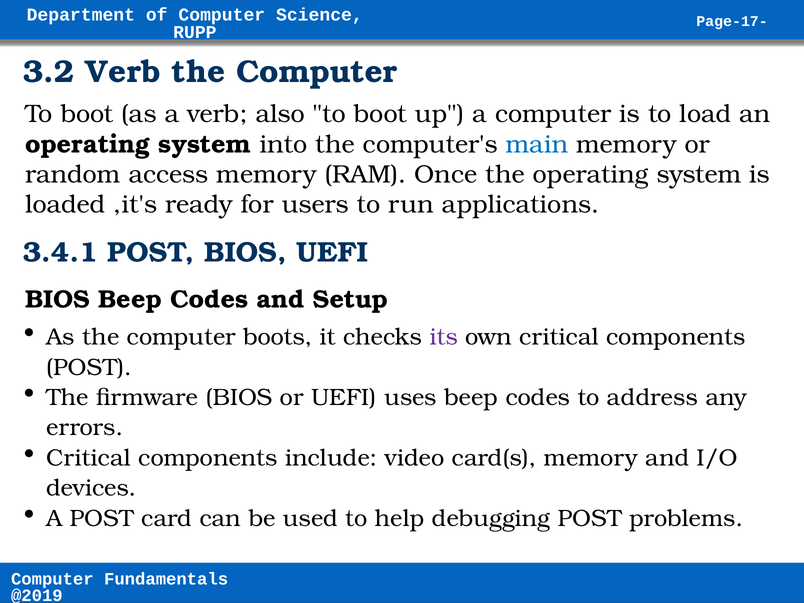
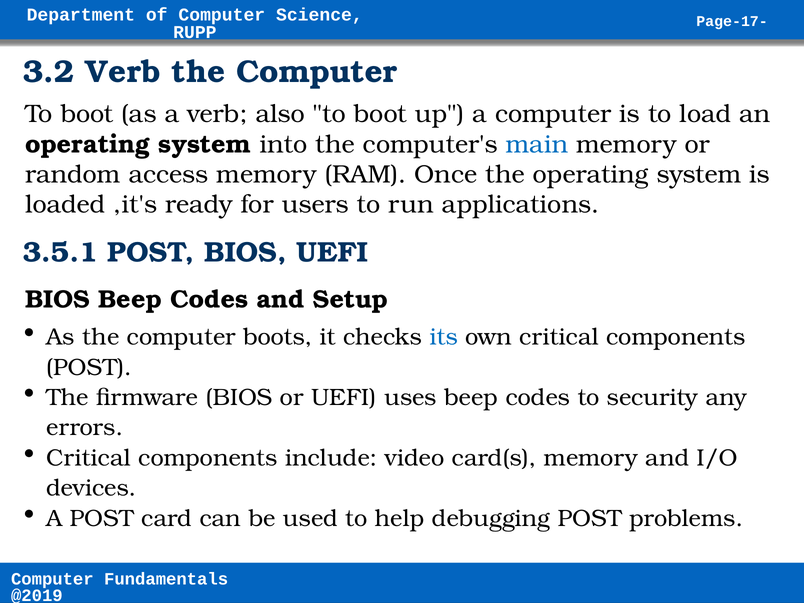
3.4.1: 3.4.1 -> 3.5.1 (60, 252)
its colour: purple -> blue (444, 337)
address: address -> security (653, 397)
